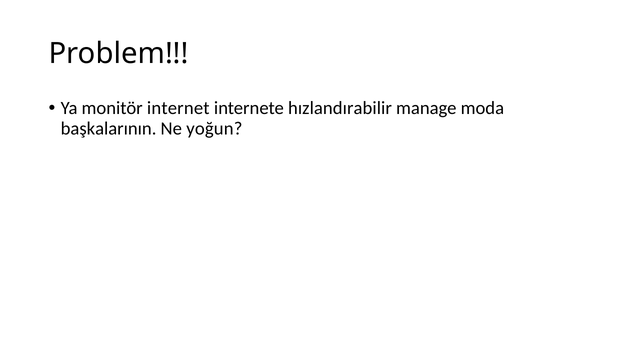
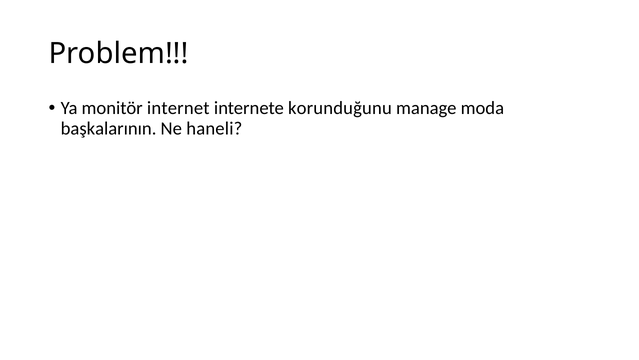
hızlandırabilir: hızlandırabilir -> korunduğunu (340, 108)
yoğun: yoğun -> haneli (214, 128)
